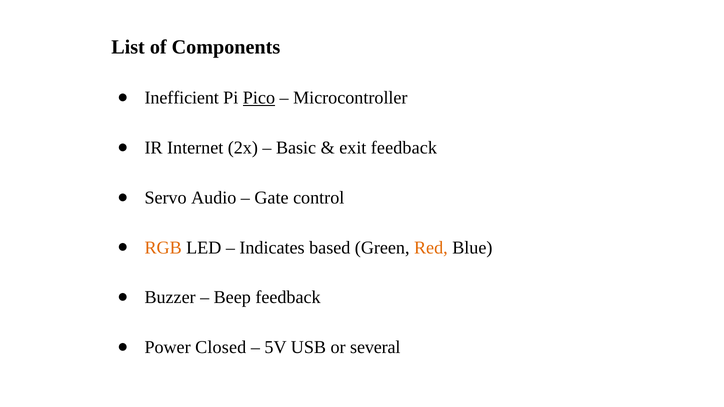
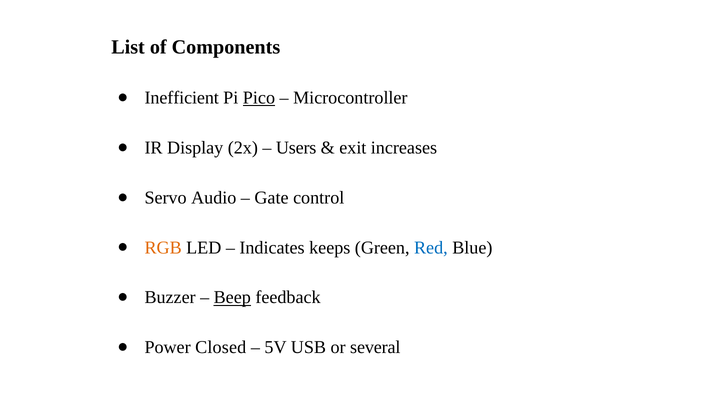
Internet: Internet -> Display (195, 148)
Basic: Basic -> Users (296, 148)
exit feedback: feedback -> increases (404, 148)
based: based -> keeps (330, 248)
Red colour: orange -> blue (431, 248)
Beep underline: none -> present (232, 298)
